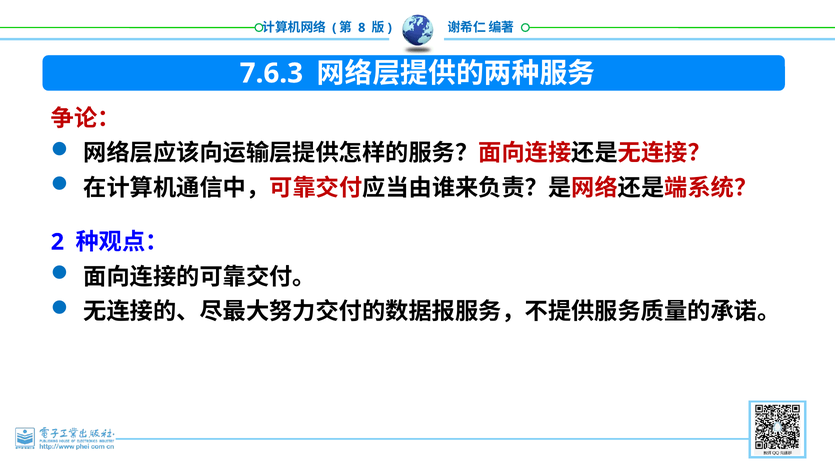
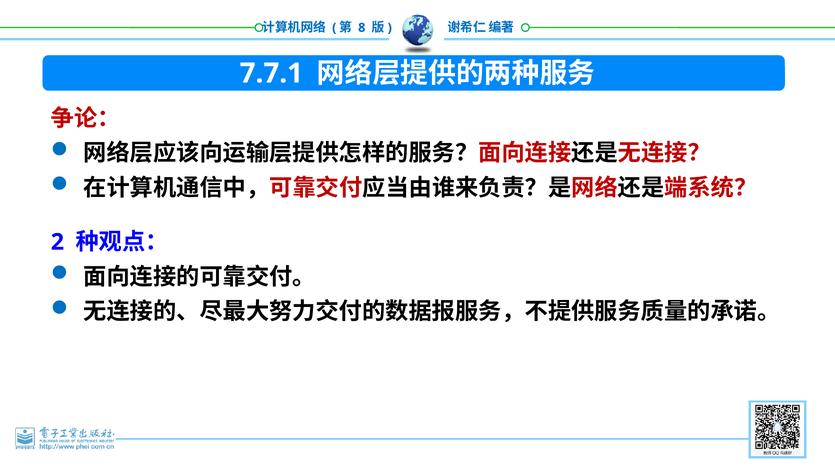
7.6.3: 7.6.3 -> 7.7.1 (271, 73)
